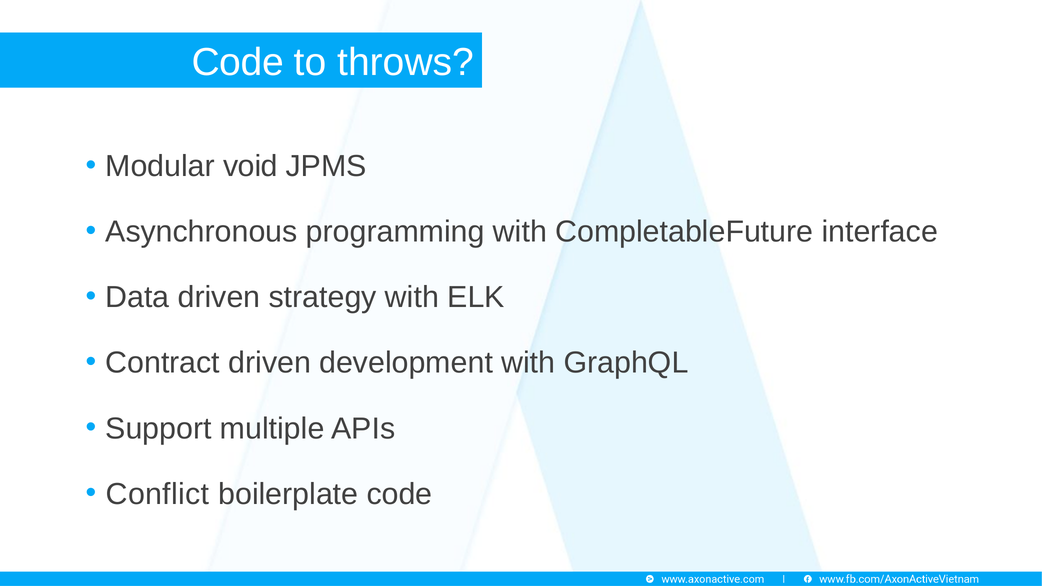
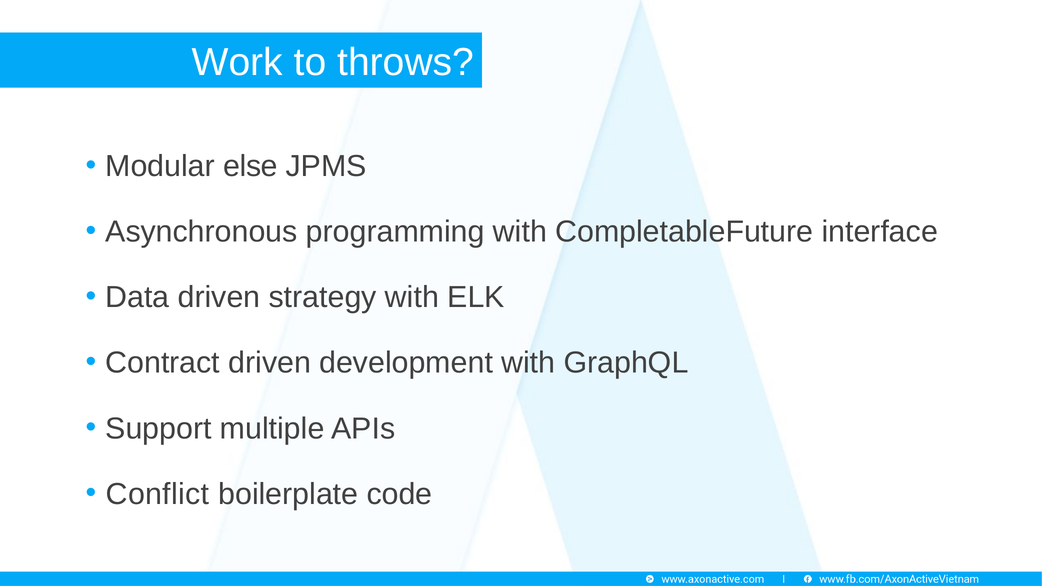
Code: Code -> Work (237, 63)
void: void -> else (250, 166)
